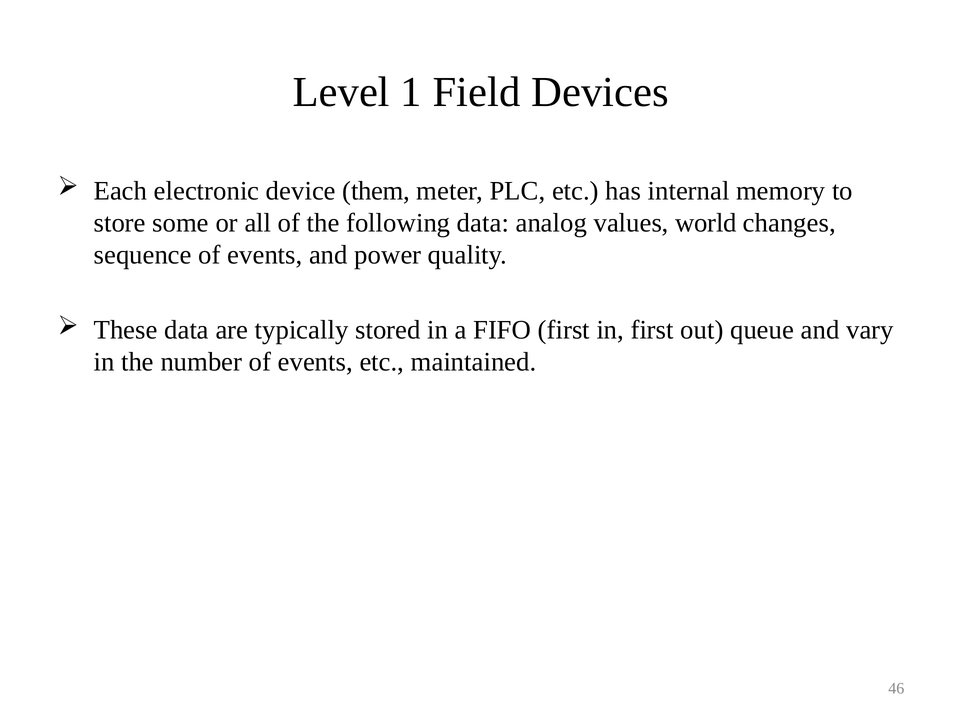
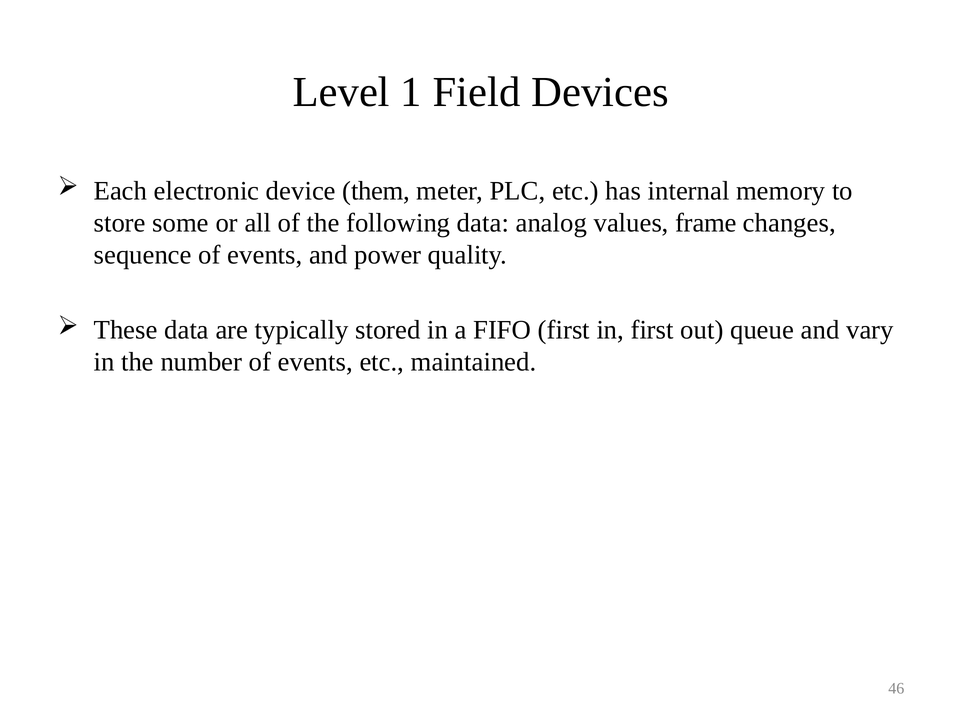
world: world -> frame (706, 223)
